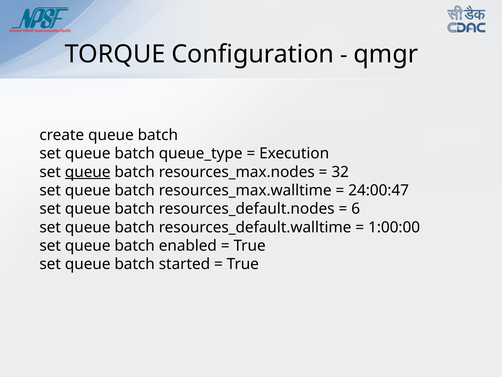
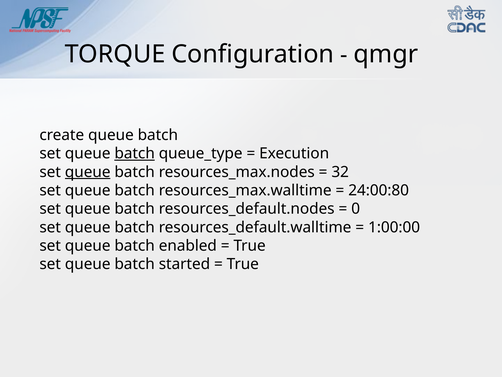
batch underline: none -> present (135, 153)
24:00:47: 24:00:47 -> 24:00:80 (379, 190)
6: 6 -> 0 (356, 209)
